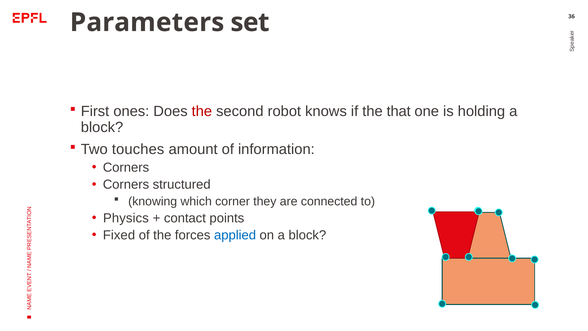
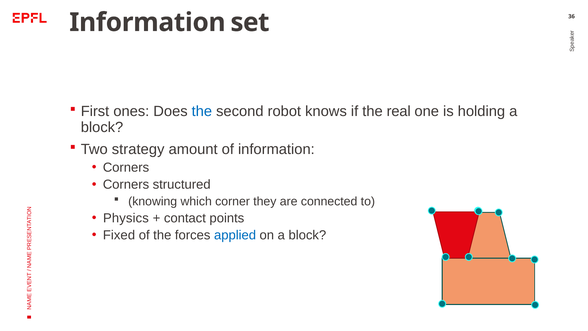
Parameters: Parameters -> Information (147, 22)
the colour: red -> blue (202, 111)
that: that -> real (399, 111)
touches: touches -> strategy (138, 149)
